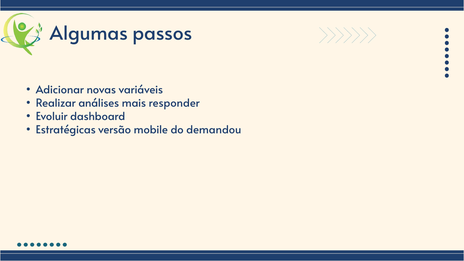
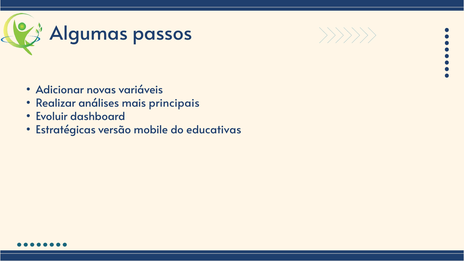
responder: responder -> principais (174, 103)
demandou: demandou -> educativas (214, 130)
